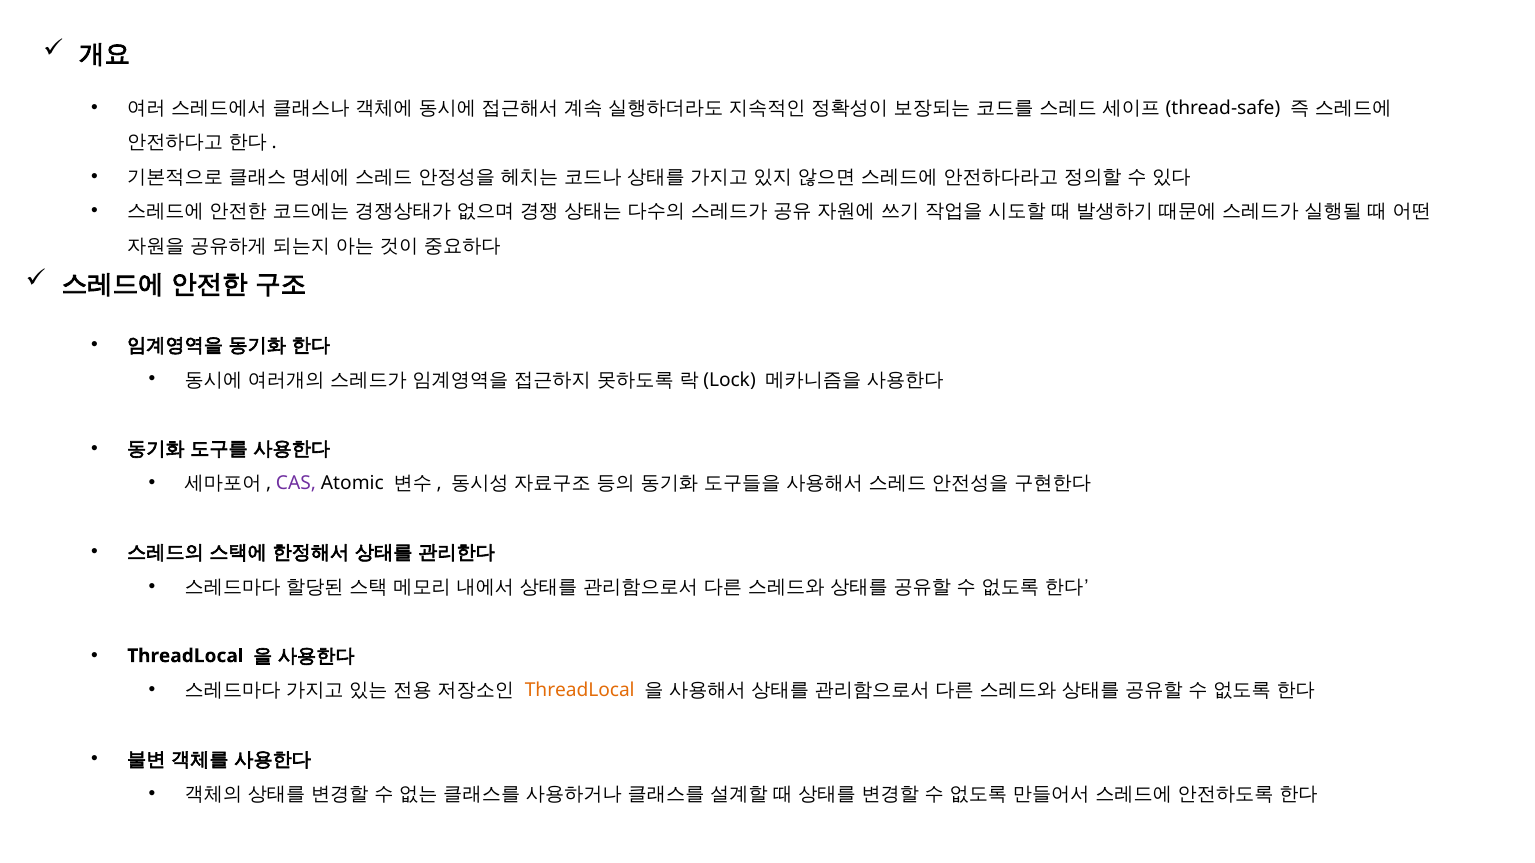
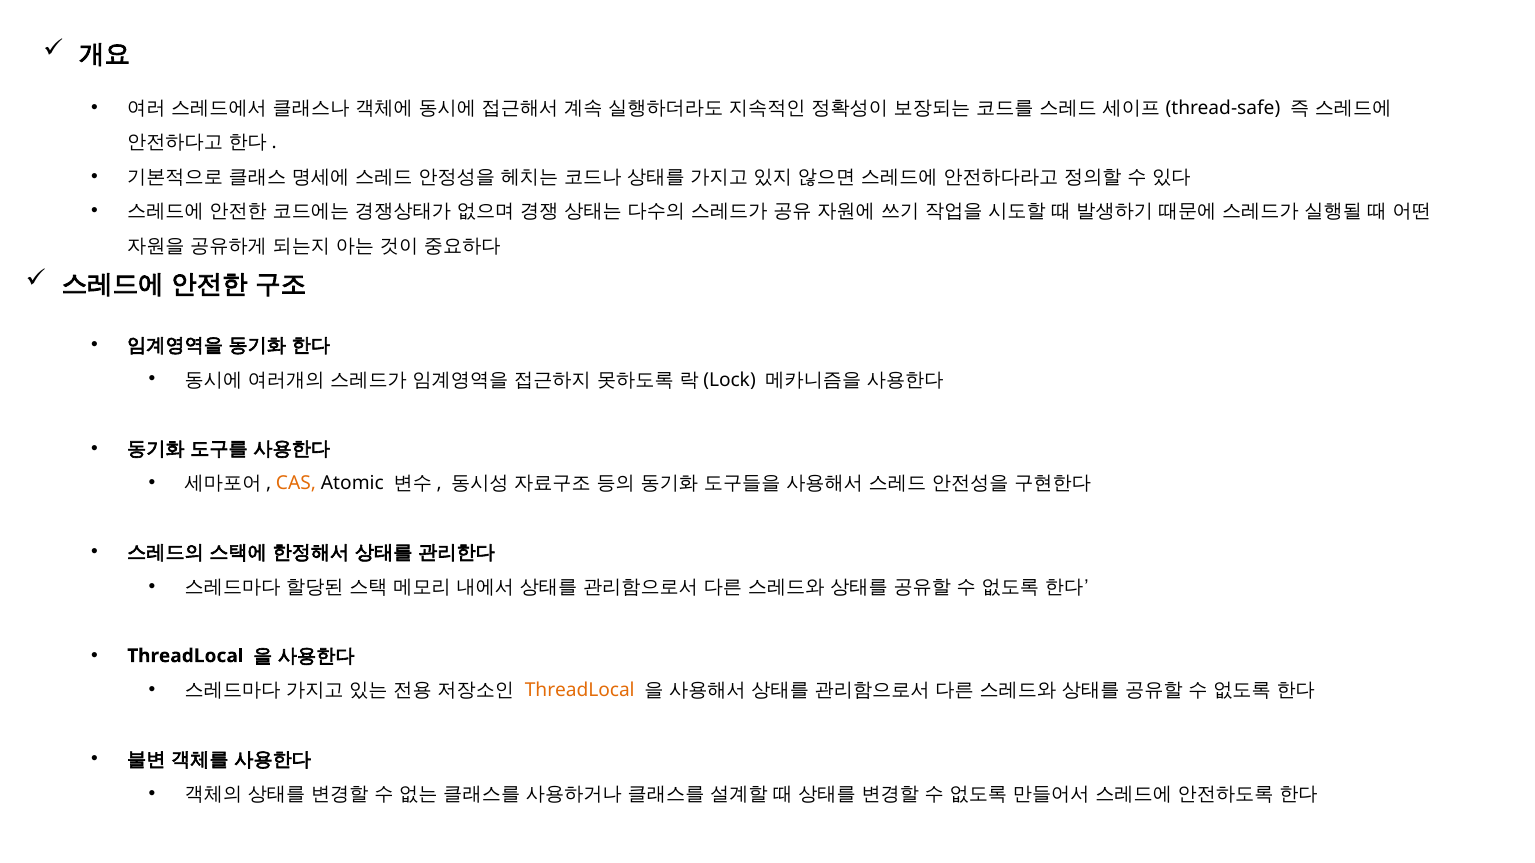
CAS colour: purple -> orange (296, 483)
